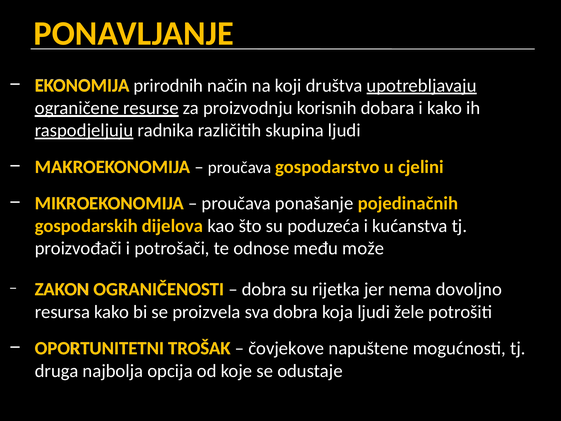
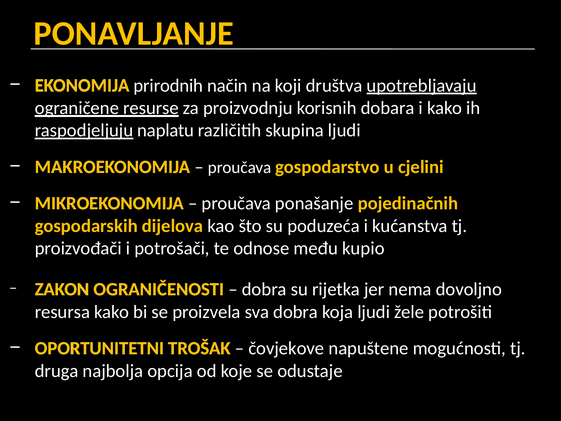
radnika: radnika -> naplatu (166, 130)
može: može -> kupio (363, 248)
